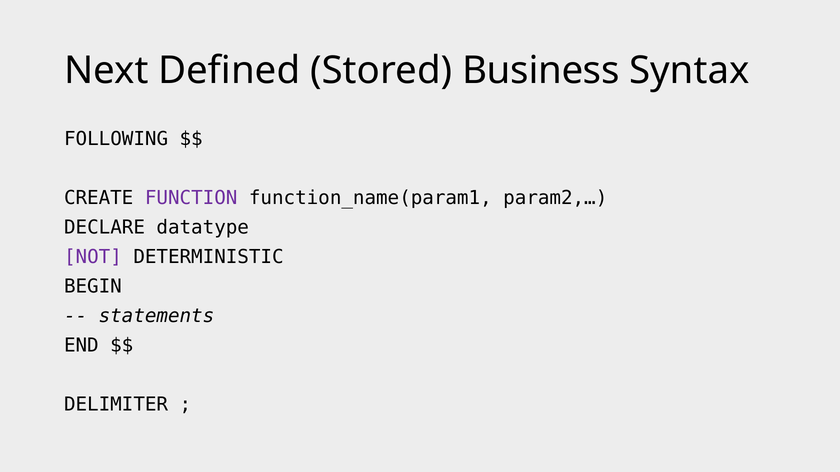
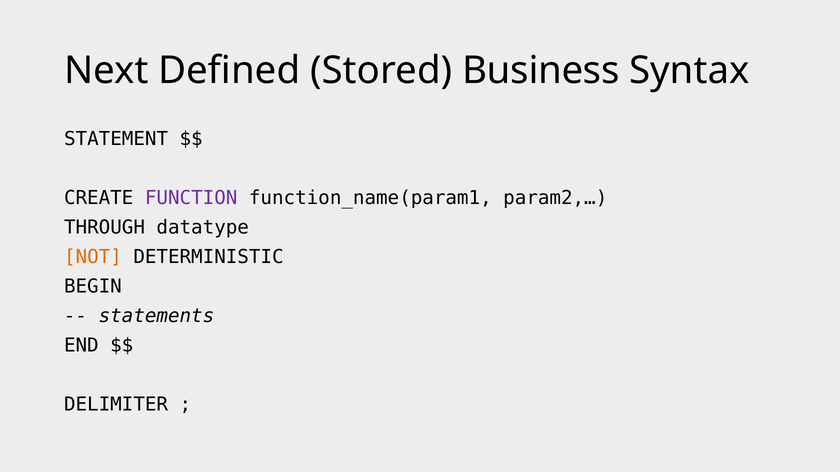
FOLLOWING: FOLLOWING -> STATEMENT (116, 139)
DECLARE: DECLARE -> THROUGH (105, 228)
NOT colour: purple -> orange (93, 257)
